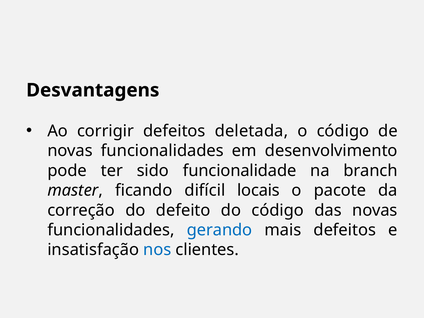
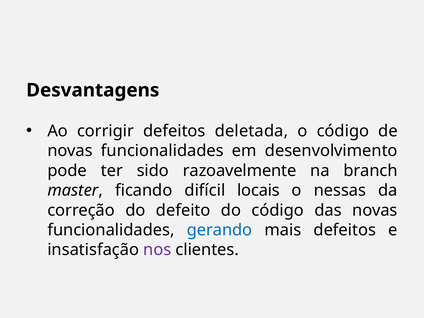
funcionalidade: funcionalidade -> razoavelmente (240, 171)
pacote: pacote -> nessas (340, 190)
nos colour: blue -> purple (157, 250)
